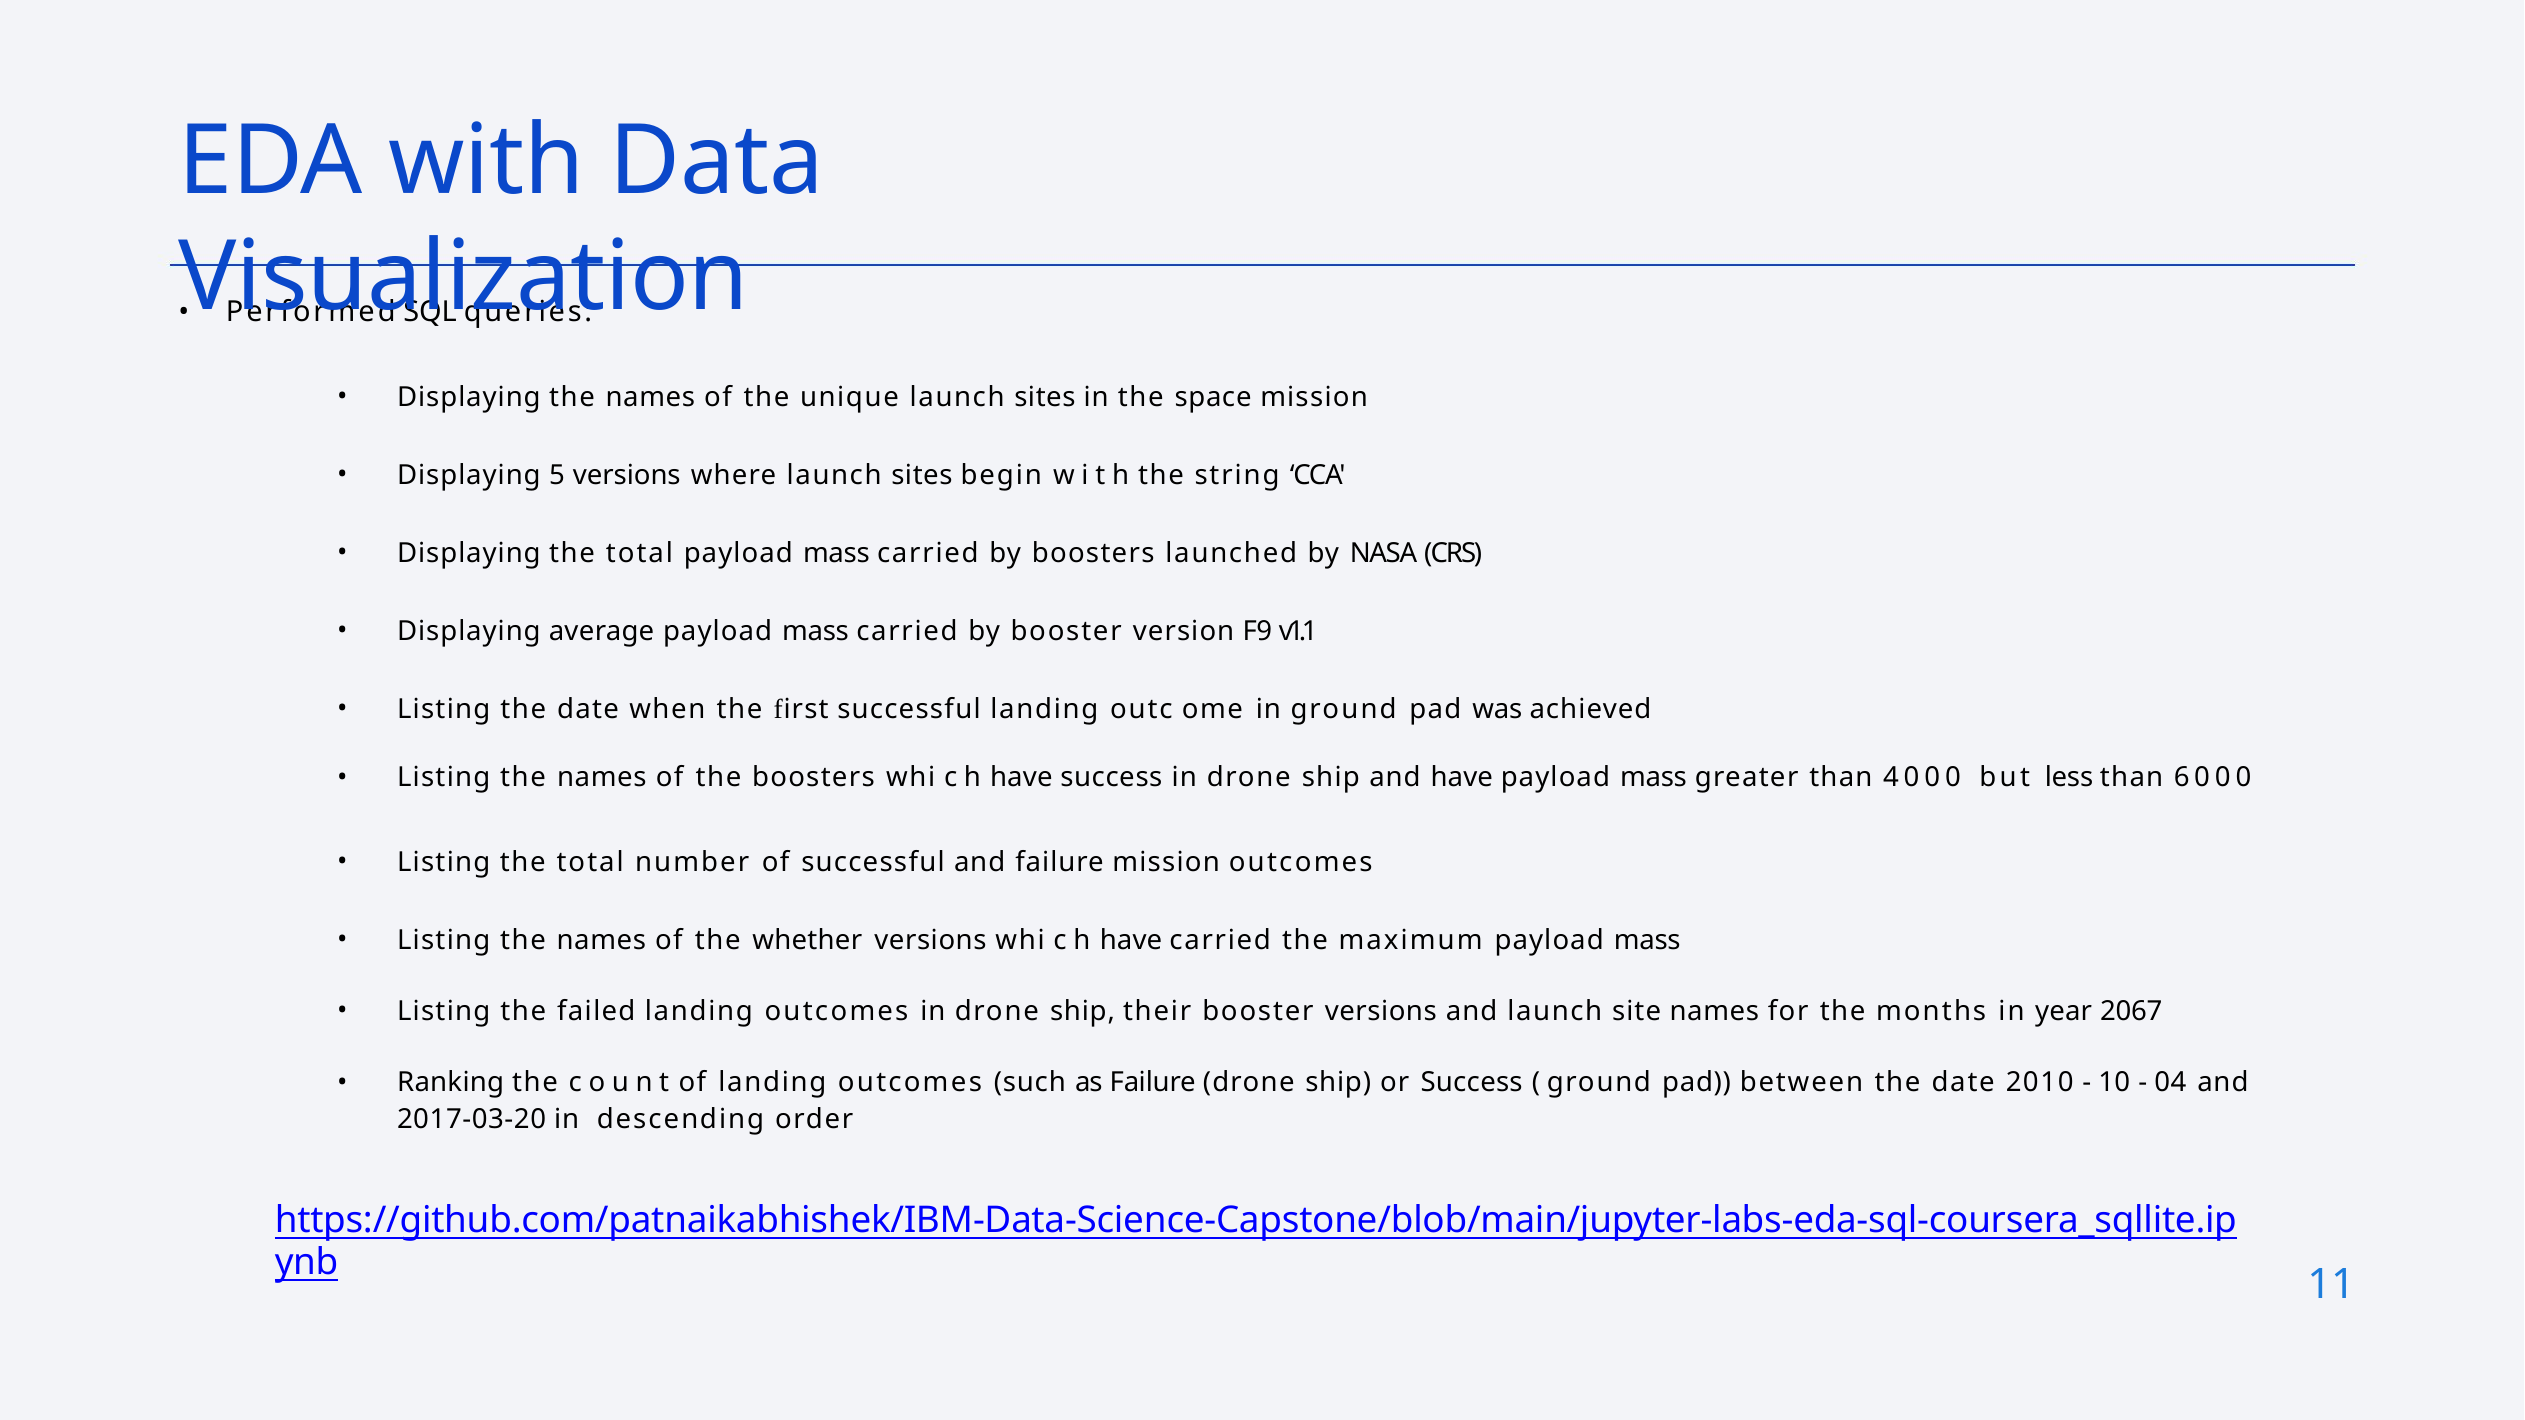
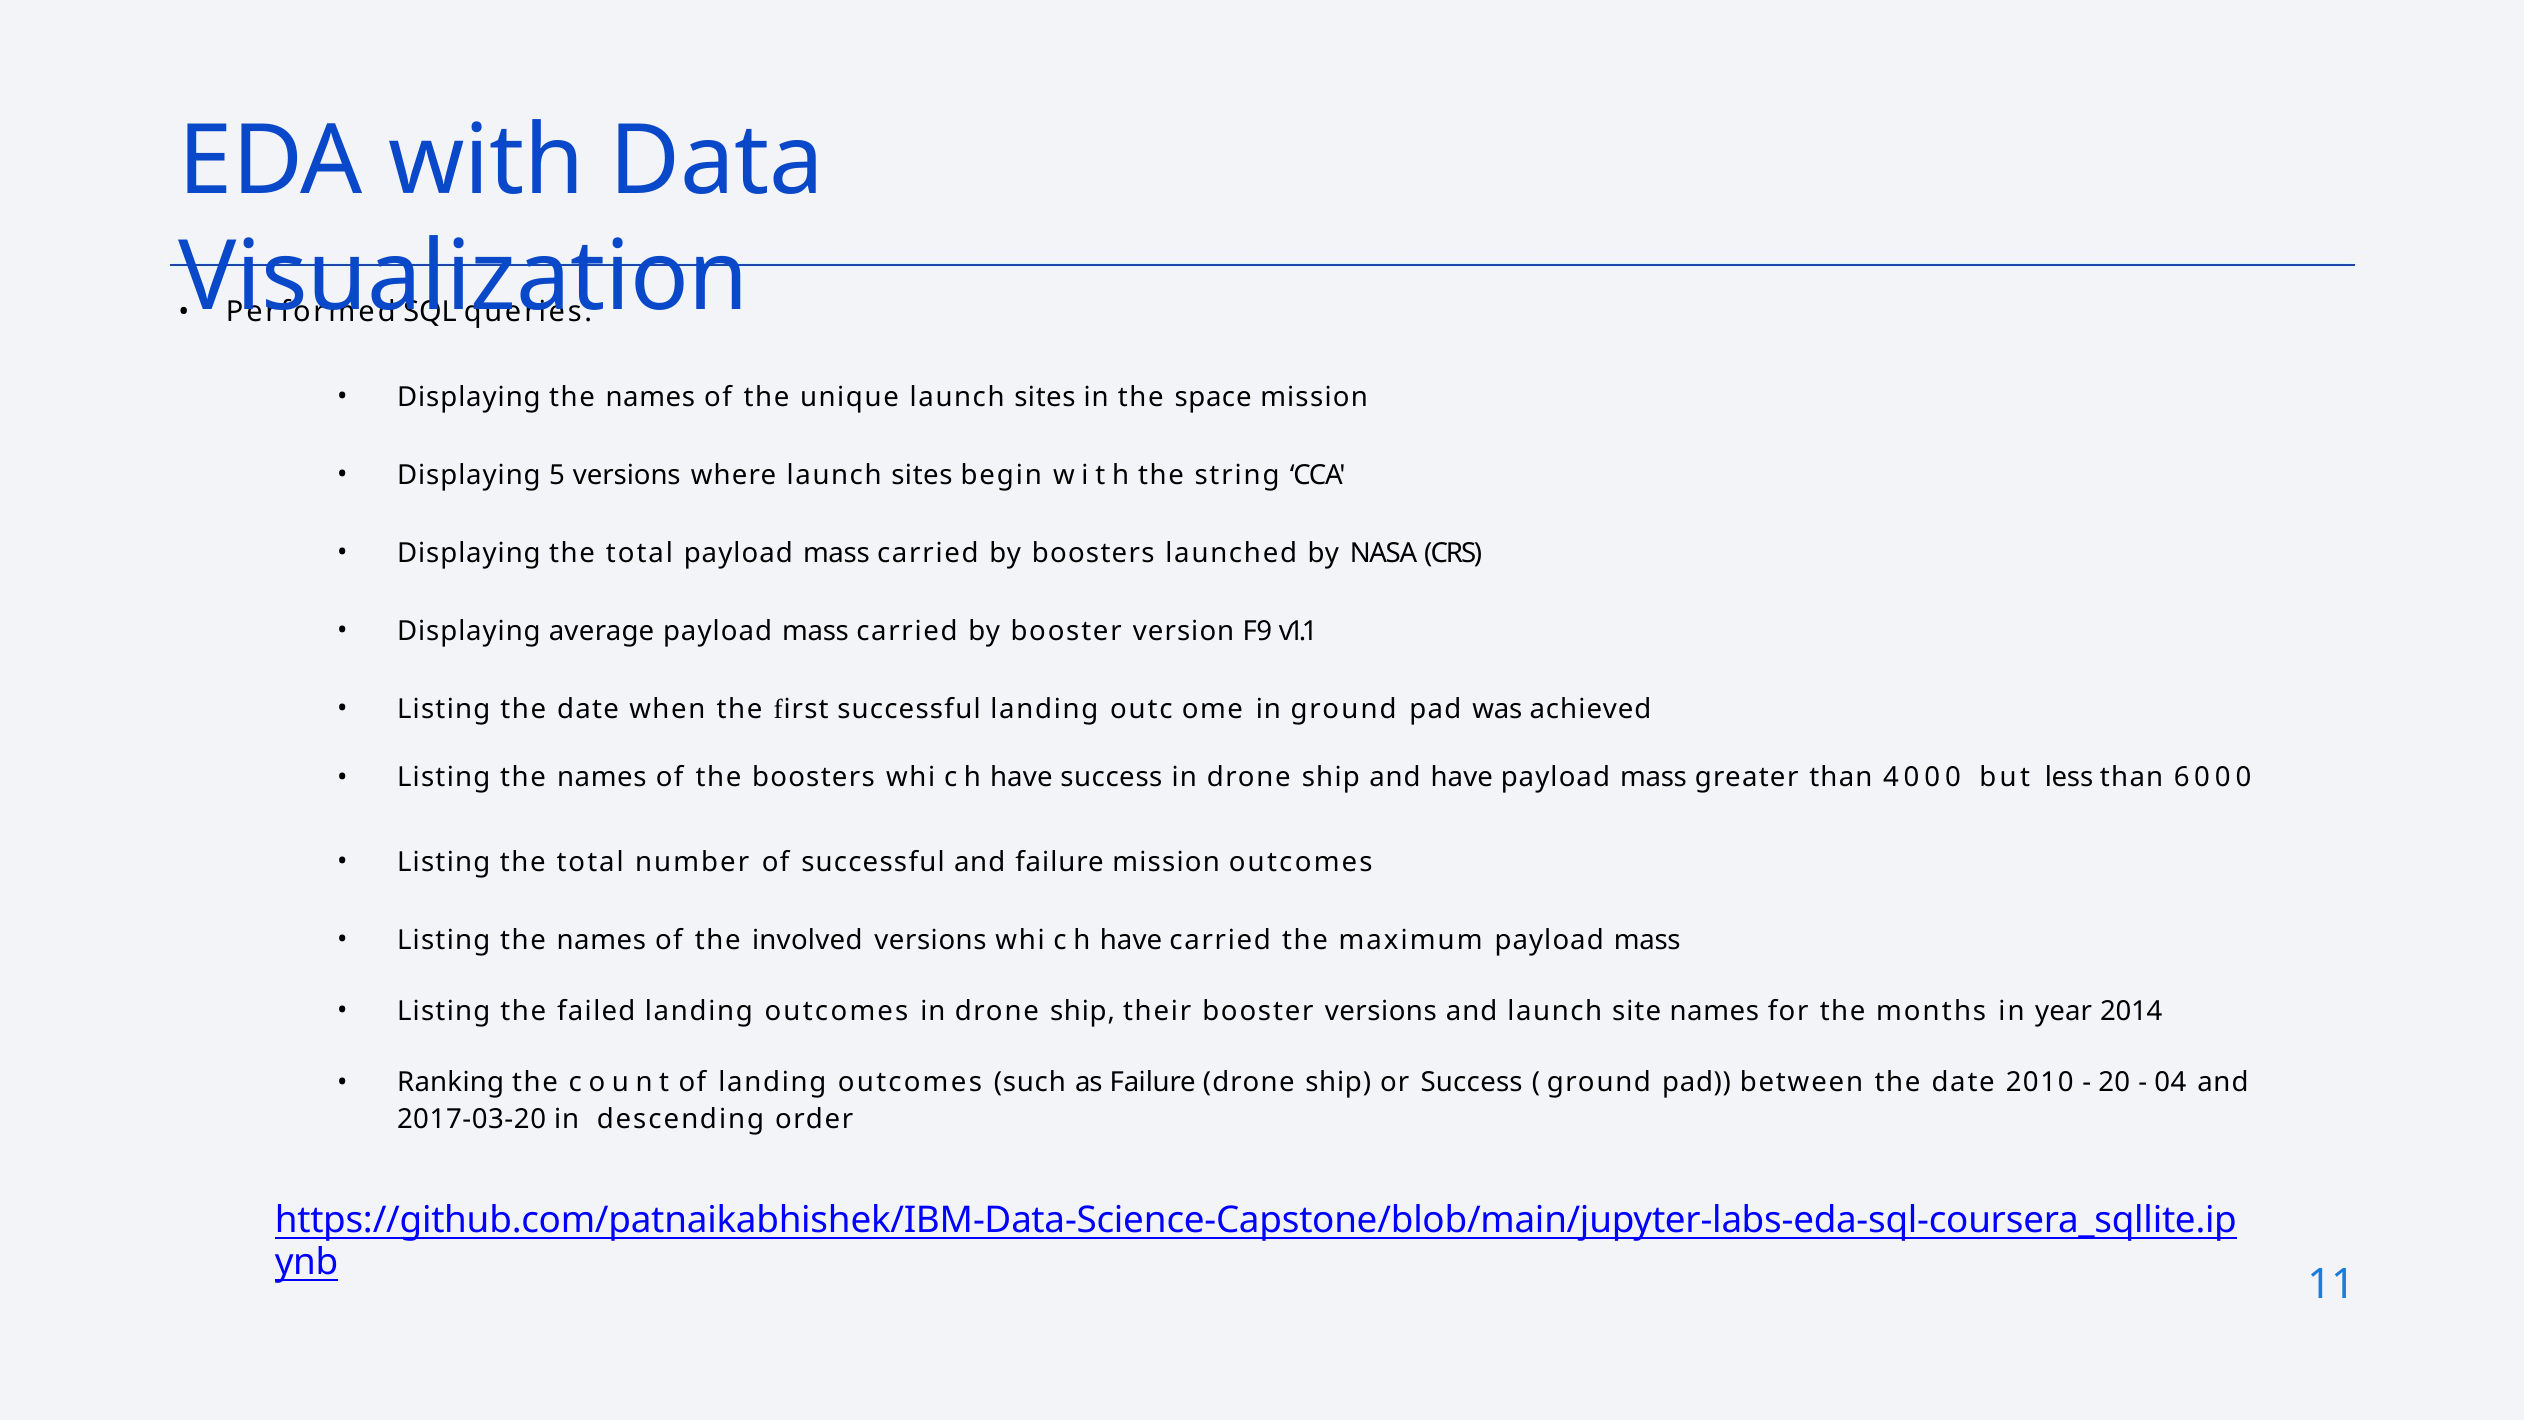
whether: whether -> involved (807, 940)
2067: 2067 -> 2014 (2131, 1011)
10: 10 -> 20 (2114, 1083)
